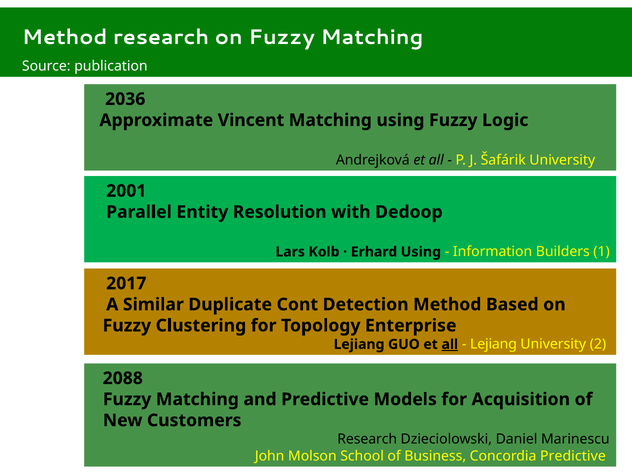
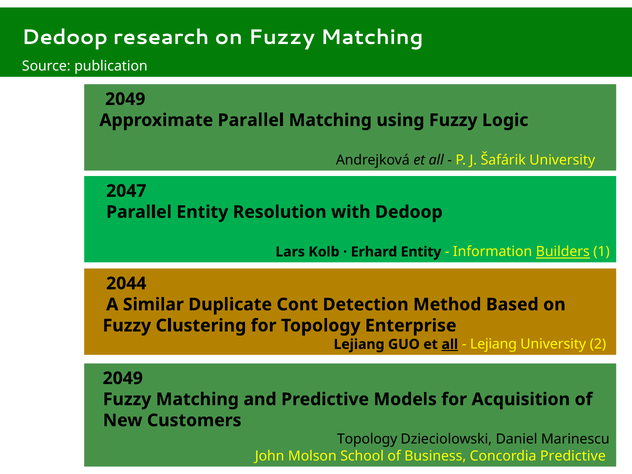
Method: Method -> Dedoop (65, 37)
2036: 2036 -> 2049 (125, 99)
Approximate Vincent: Vincent -> Parallel (251, 120)
2001: 2001 -> 2047 (126, 191)
Erhard Using: Using -> Entity (421, 252)
Builders underline: none -> present (563, 252)
2017: 2017 -> 2044 (126, 283)
2088: 2088 -> 2049 (123, 378)
Research: Research -> Topology (367, 439)
